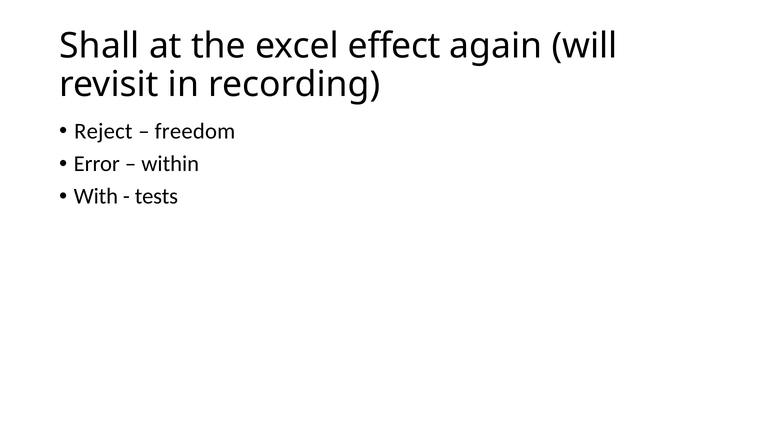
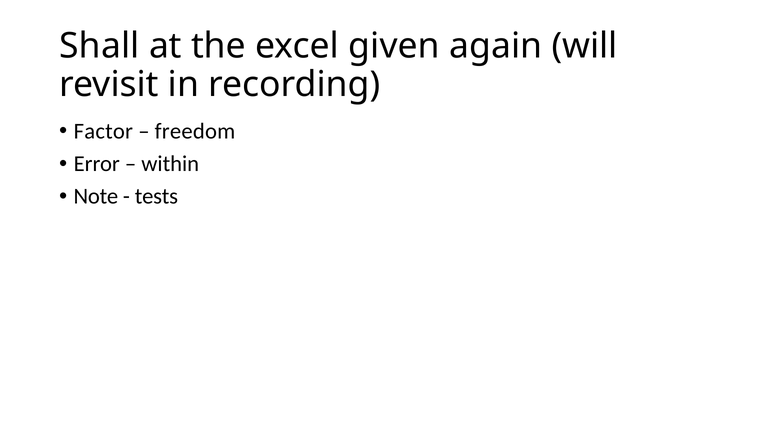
effect: effect -> given (394, 46)
Reject: Reject -> Factor (103, 131)
With: With -> Note (96, 196)
